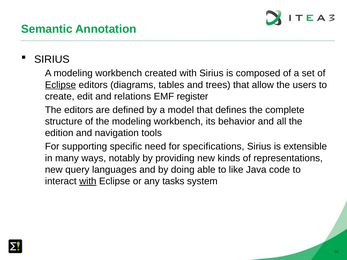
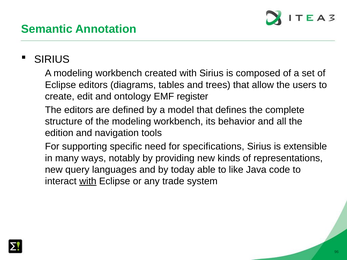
Eclipse underline: present -> none (61, 85)
relations: relations -> ontology (133, 97)
doing: doing -> today (183, 170)
tasks: tasks -> trade (173, 181)
